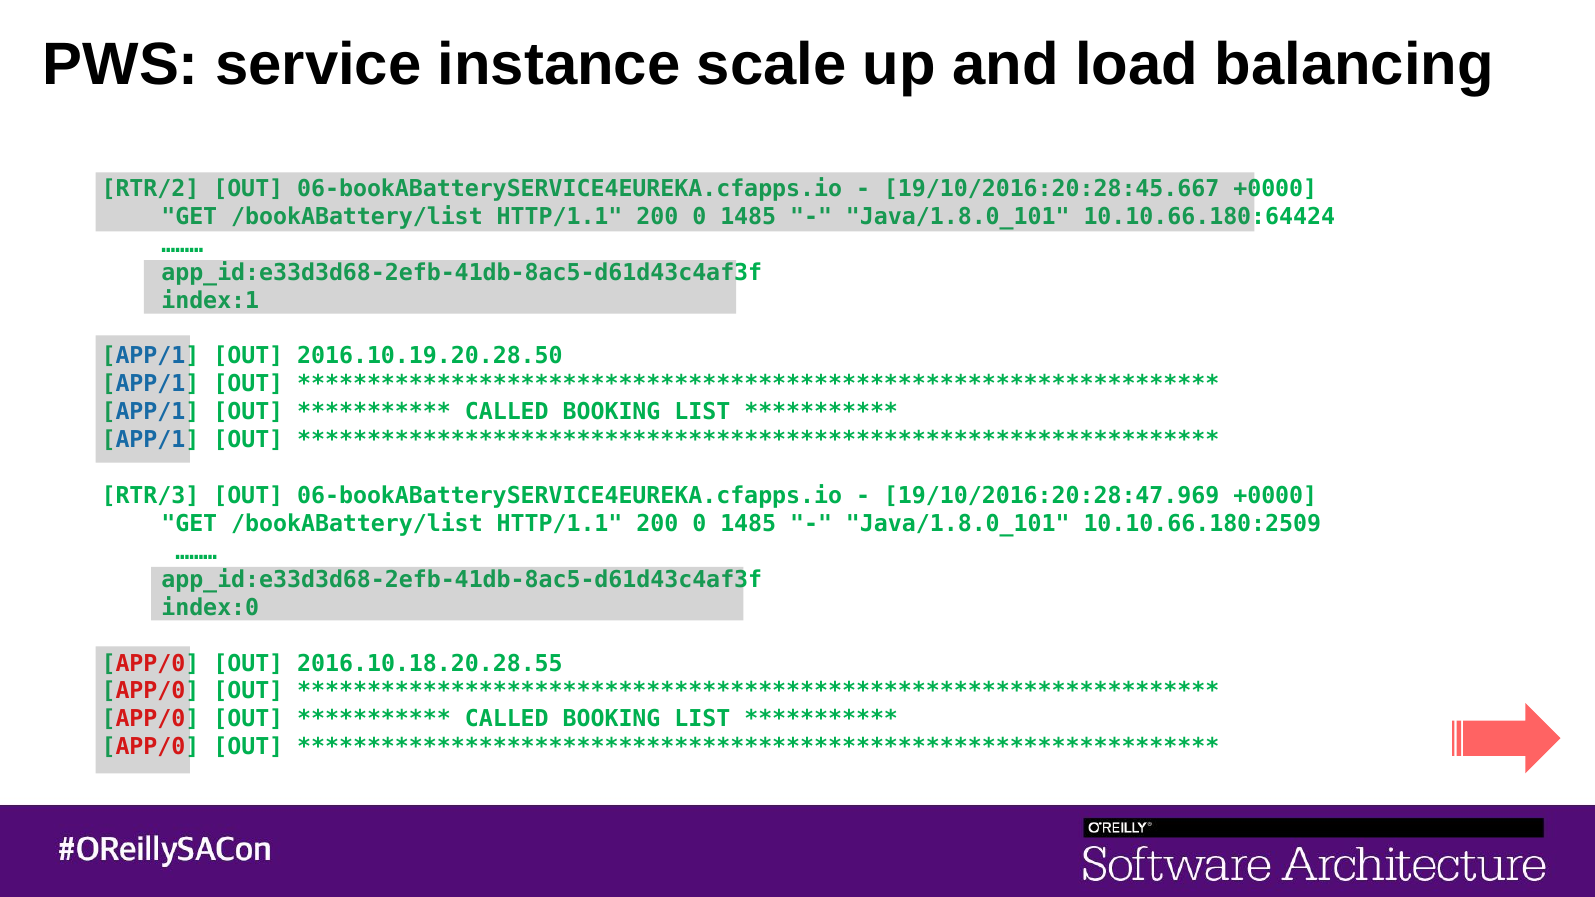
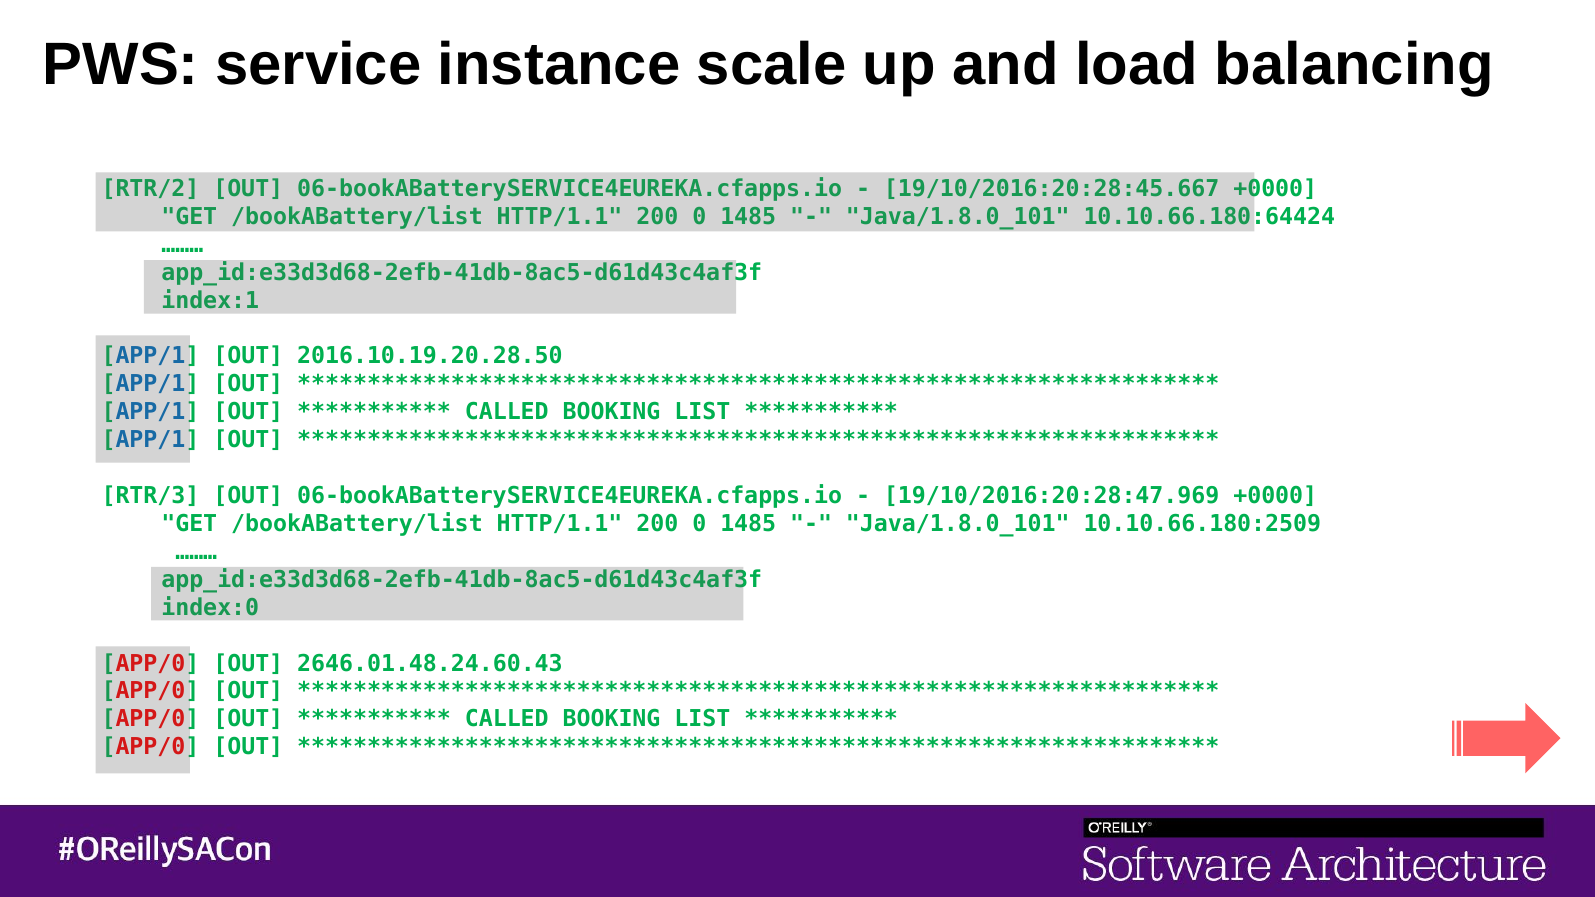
2016.10.18.20.28.55: 2016.10.18.20.28.55 -> 2646.01.48.24.60.43 (430, 664)
